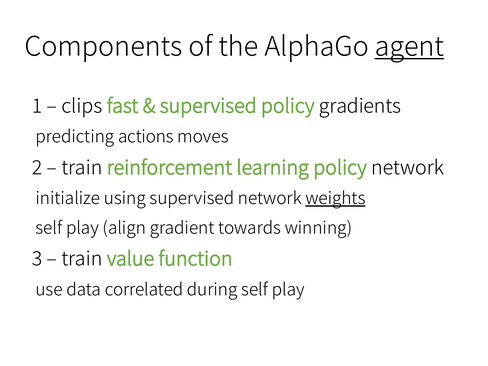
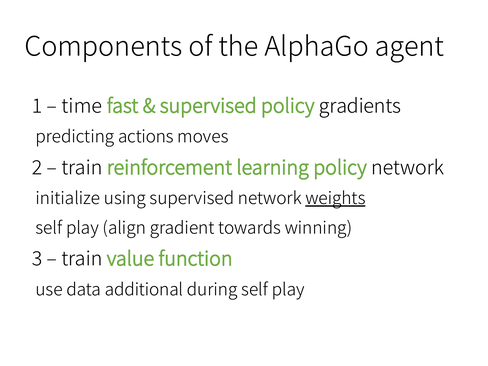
agent underline: present -> none (409, 47)
clips: clips -> time (82, 106)
correlated: correlated -> additional (144, 290)
